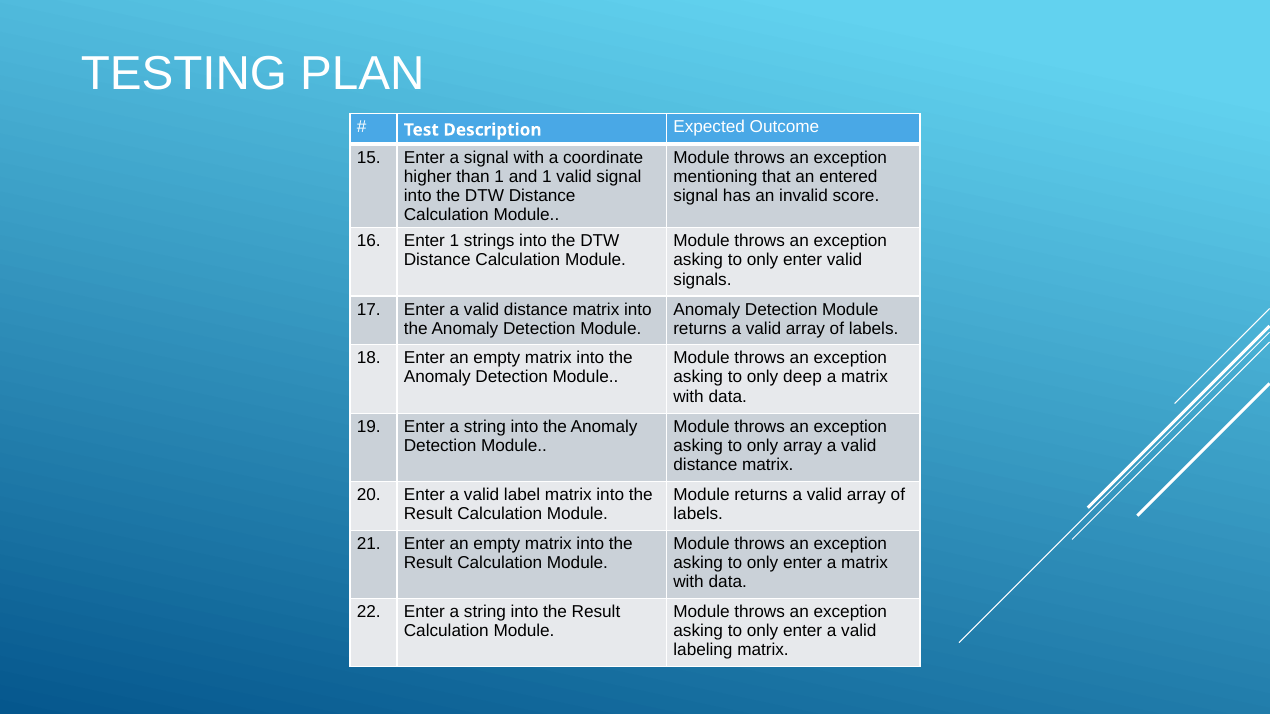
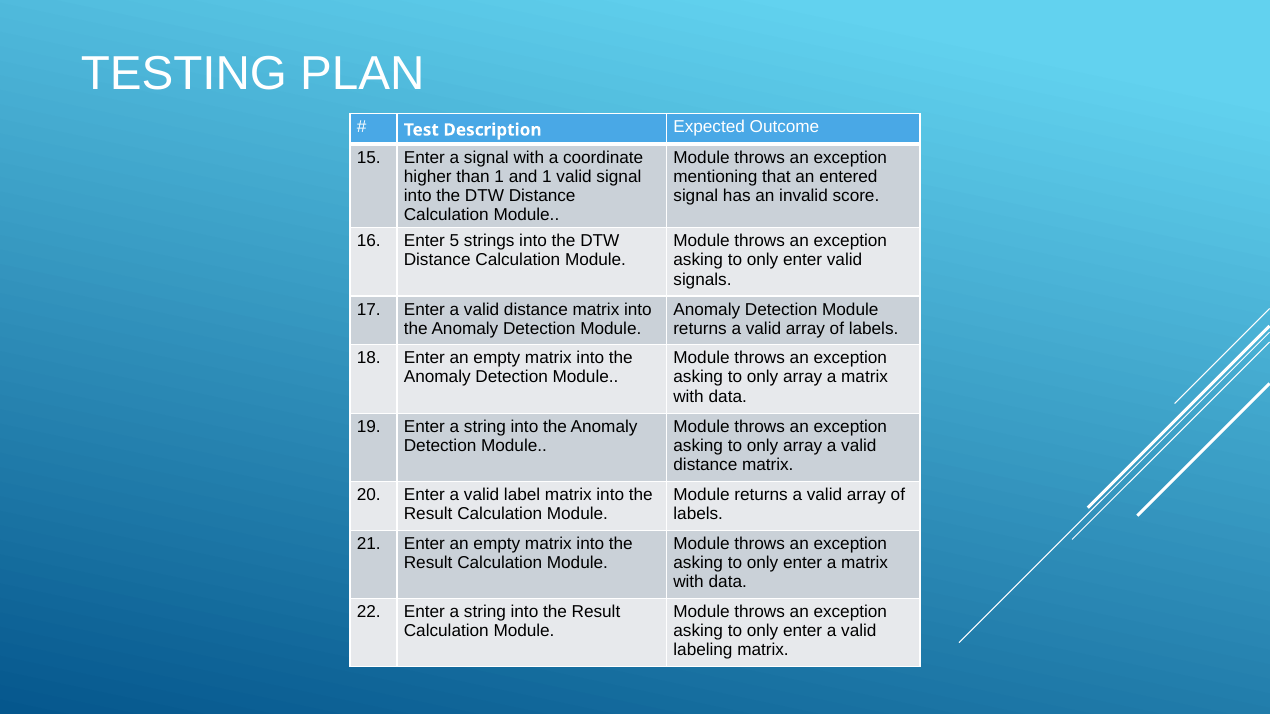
Enter 1: 1 -> 5 (454, 241)
deep: deep -> array (803, 377)
